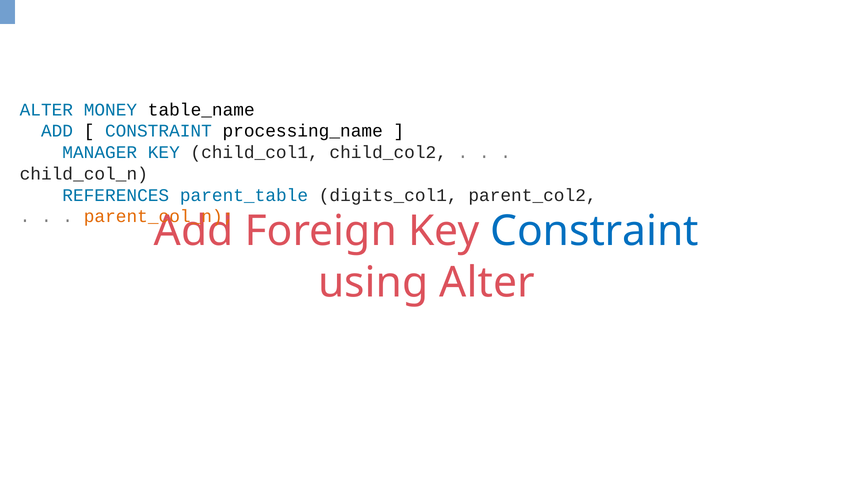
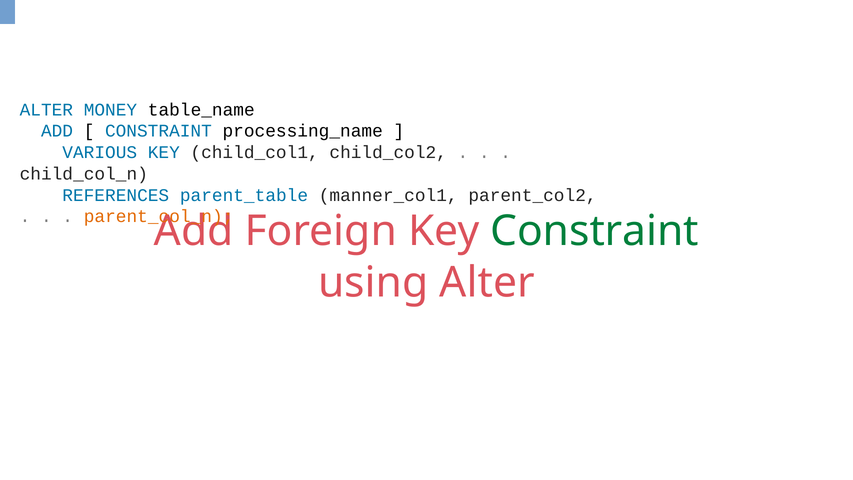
MANAGER: MANAGER -> VARIOUS (100, 152)
digits_col1: digits_col1 -> manner_col1 (388, 195)
Constraint colour: blue -> green (595, 231)
